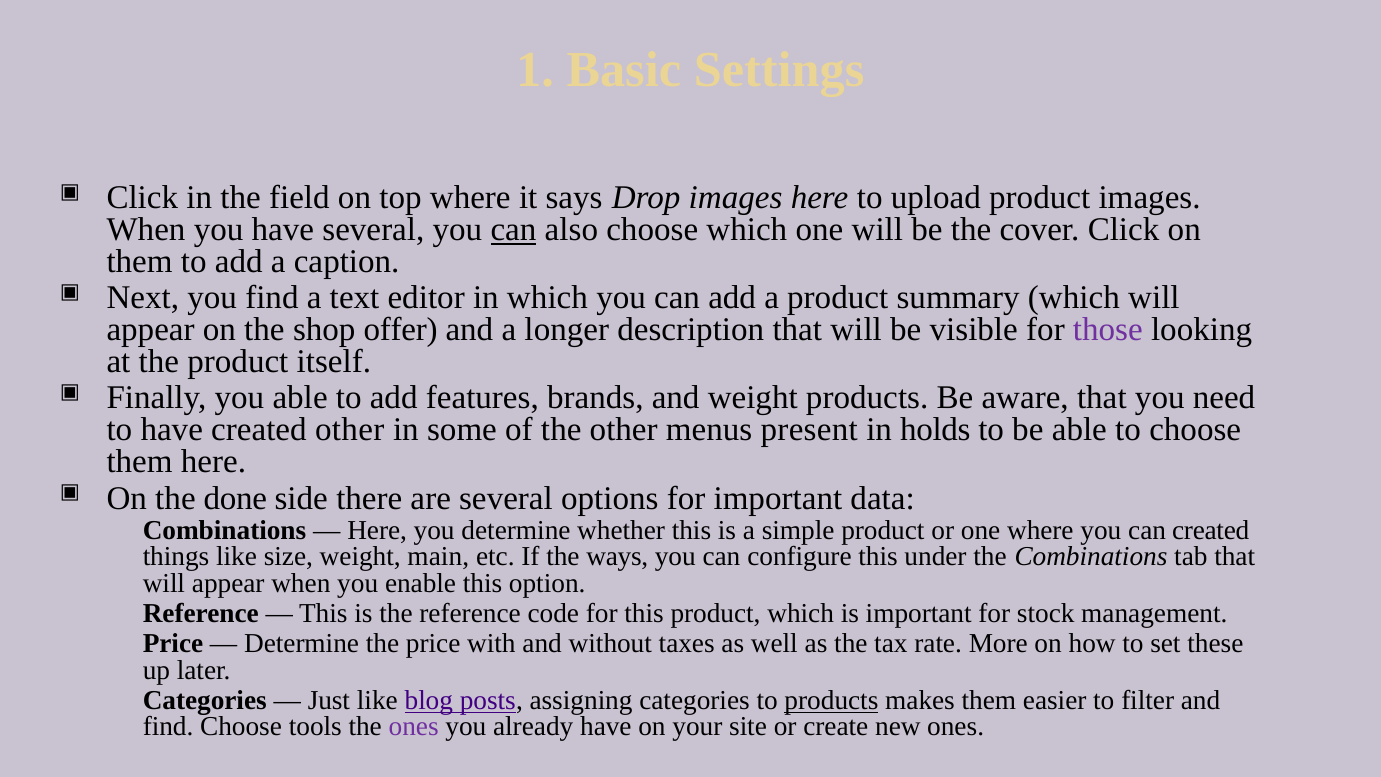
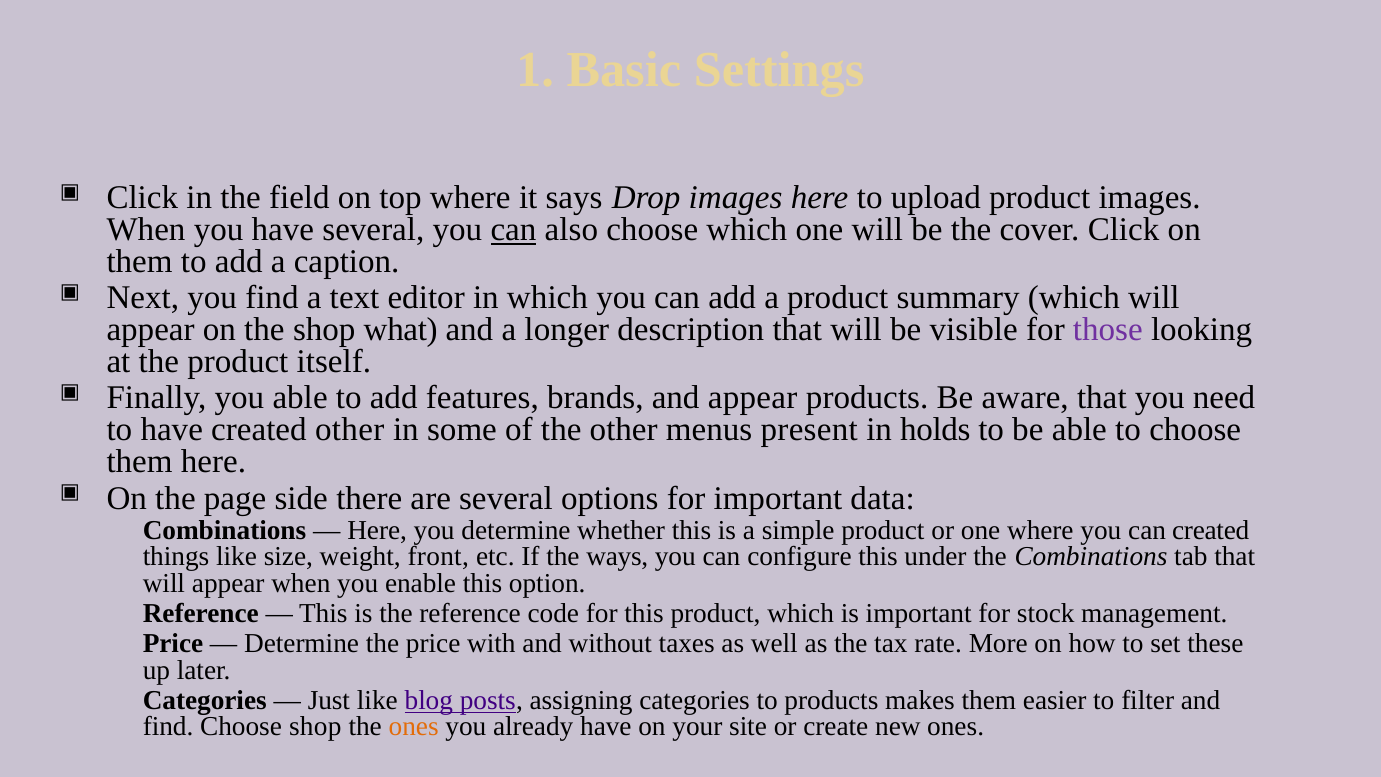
offer: offer -> what (401, 329)
and weight: weight -> appear (753, 398)
done: done -> page (235, 498)
main: main -> front (438, 557)
products underline: present -> none (831, 700)
Choose tools: tools -> shop (315, 727)
ones colour: purple -> orange (414, 727)
